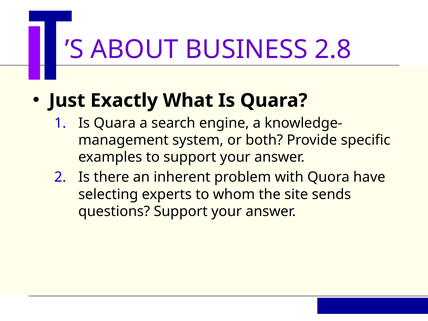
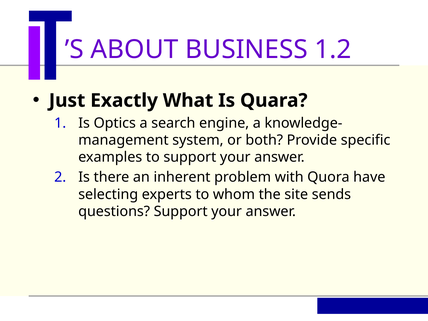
2.8: 2.8 -> 1.2 (333, 49)
Quara: Quara -> Optics (115, 123)
